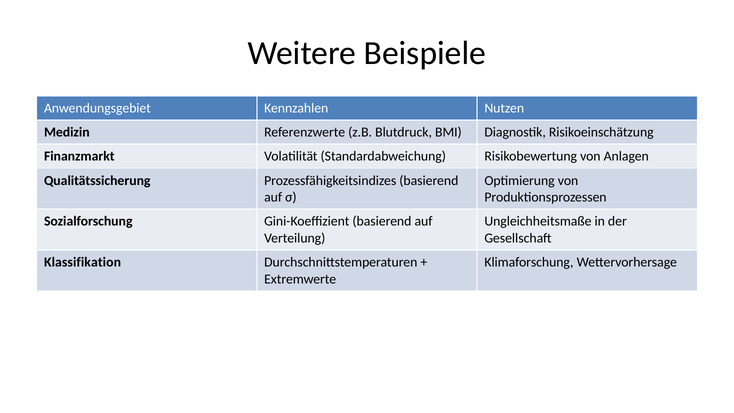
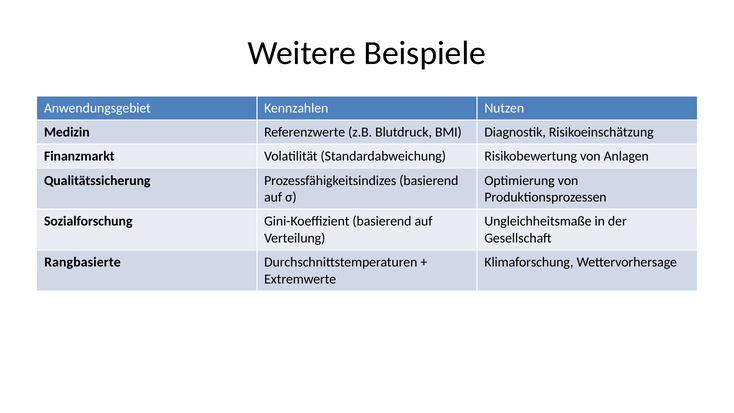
Klassifikation: Klassifikation -> Rangbasierte (82, 262)
